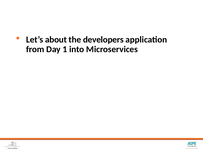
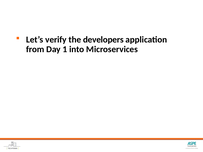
about: about -> verify (56, 40)
